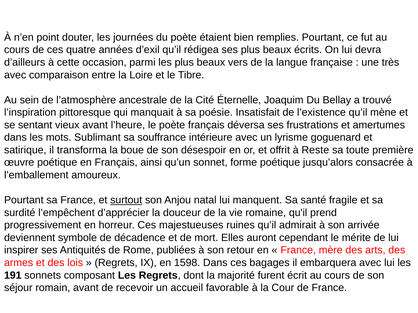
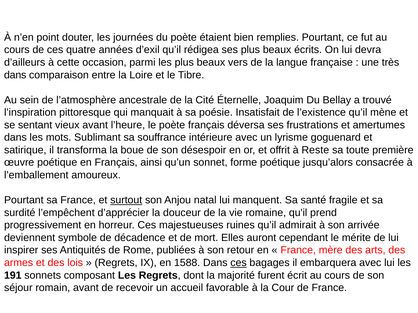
avec: avec -> dans (15, 75)
1598: 1598 -> 1588 (187, 263)
ces underline: none -> present (239, 263)
